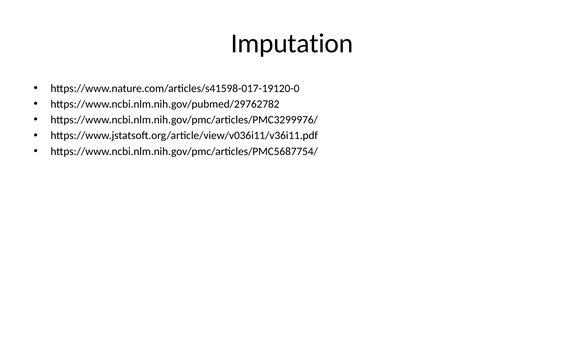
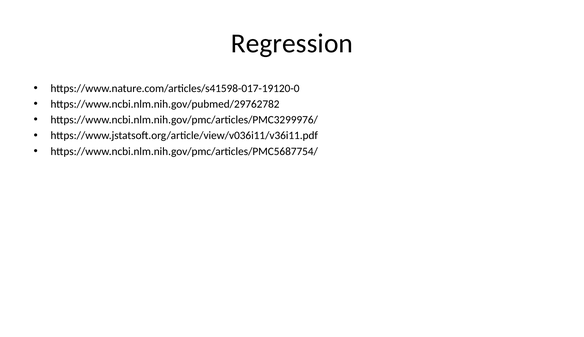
Imputation: Imputation -> Regression (292, 43)
